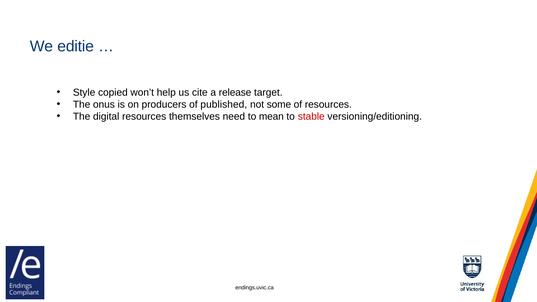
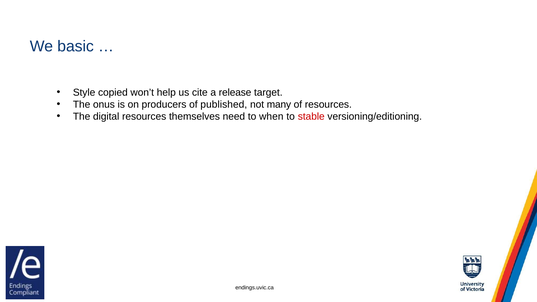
editie: editie -> basic (76, 47)
some: some -> many (279, 104)
mean: mean -> when (271, 117)
